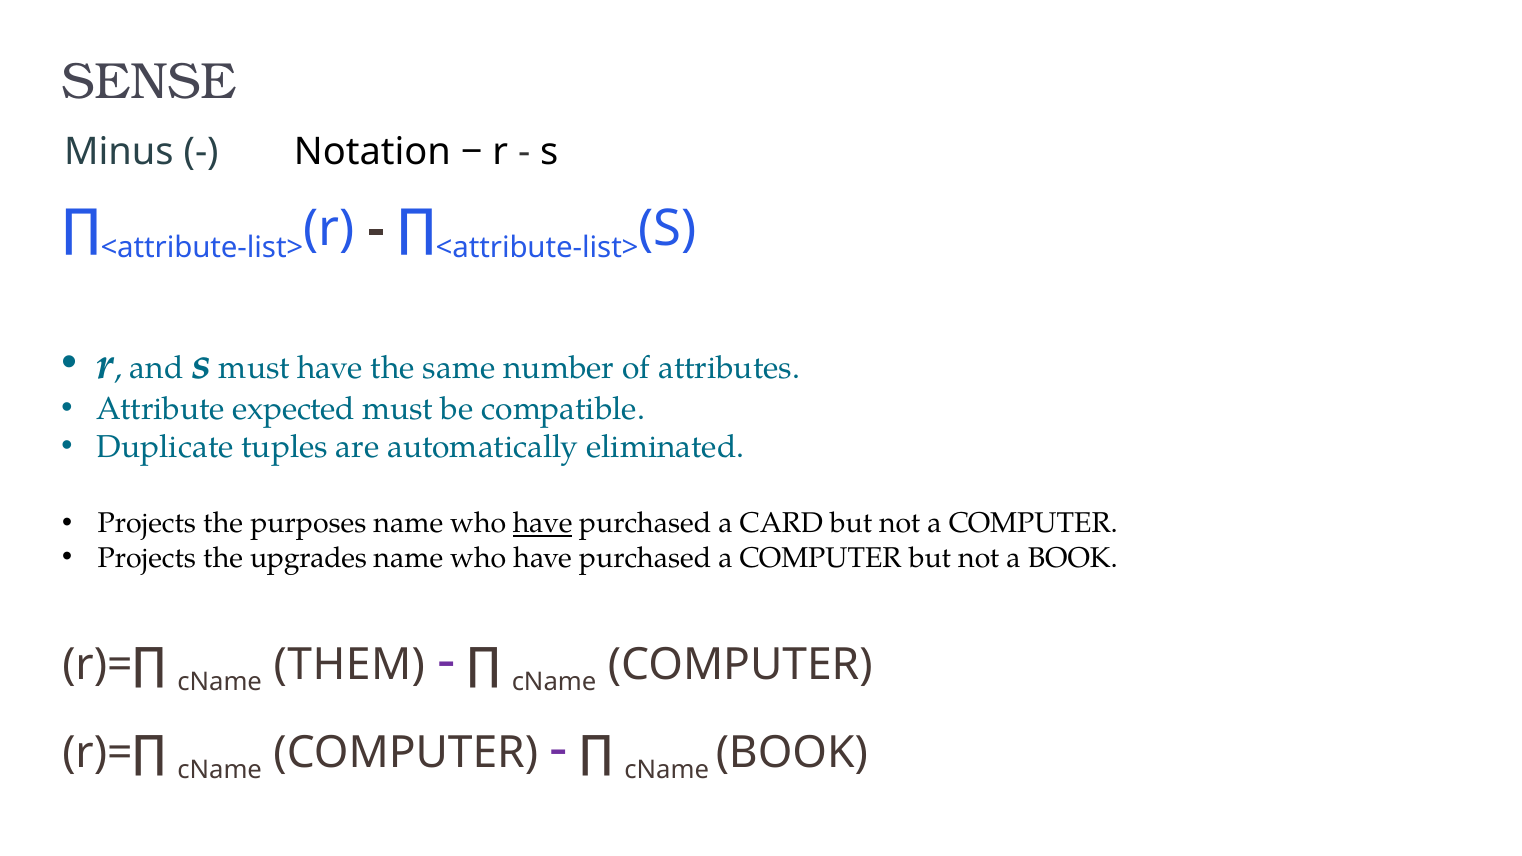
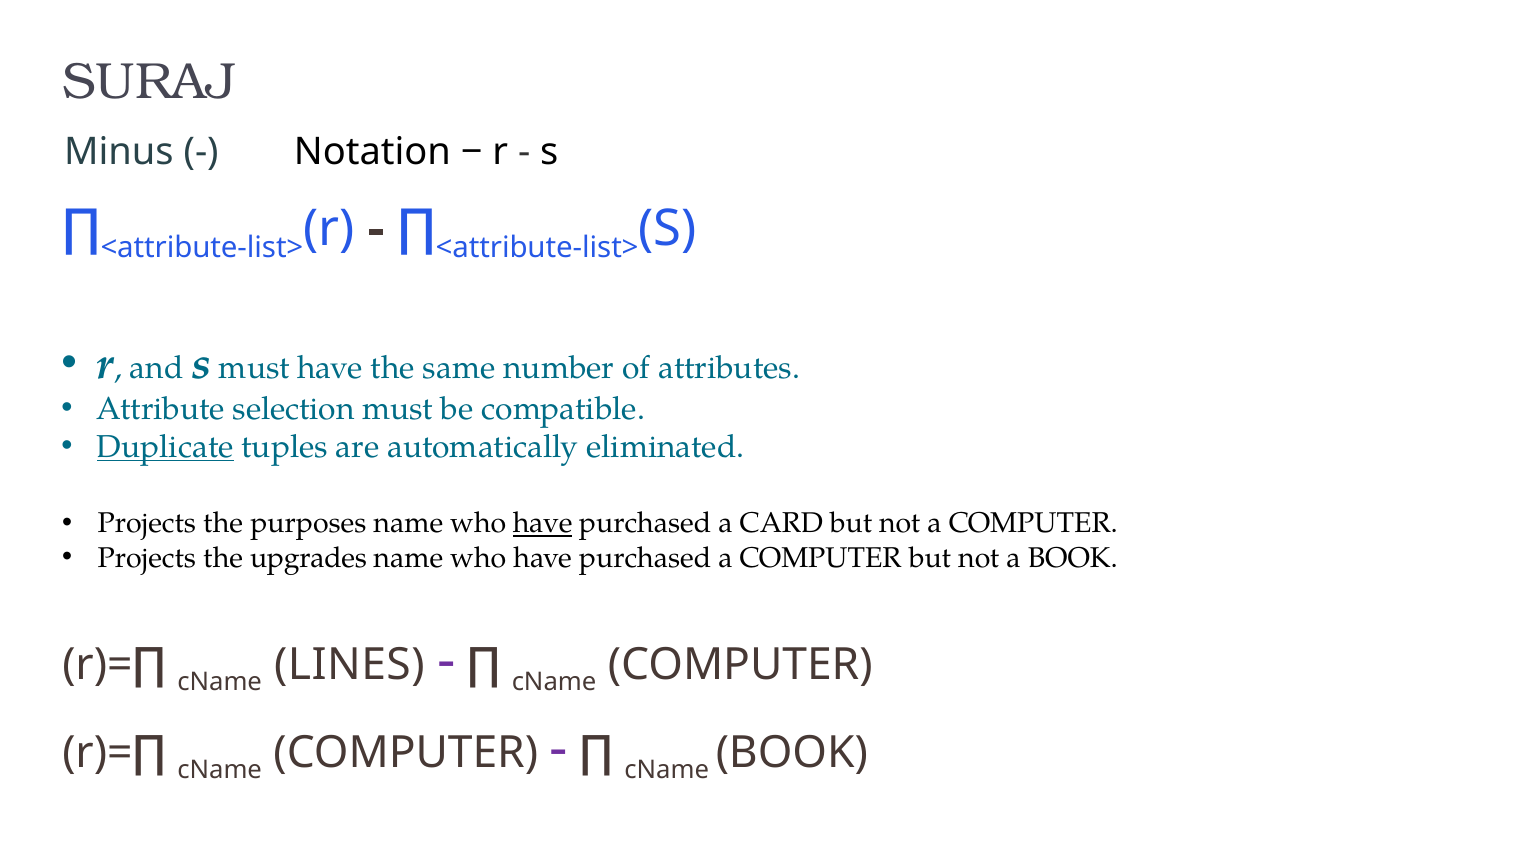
SENSE: SENSE -> SURAJ (149, 82)
expected: expected -> selection (294, 409)
Duplicate underline: none -> present (165, 447)
THEM: THEM -> LINES (349, 665)
